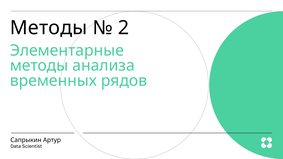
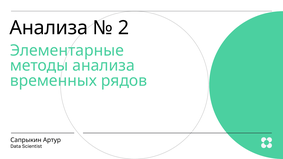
Методы: Методы -> Анализа (49, 28)
